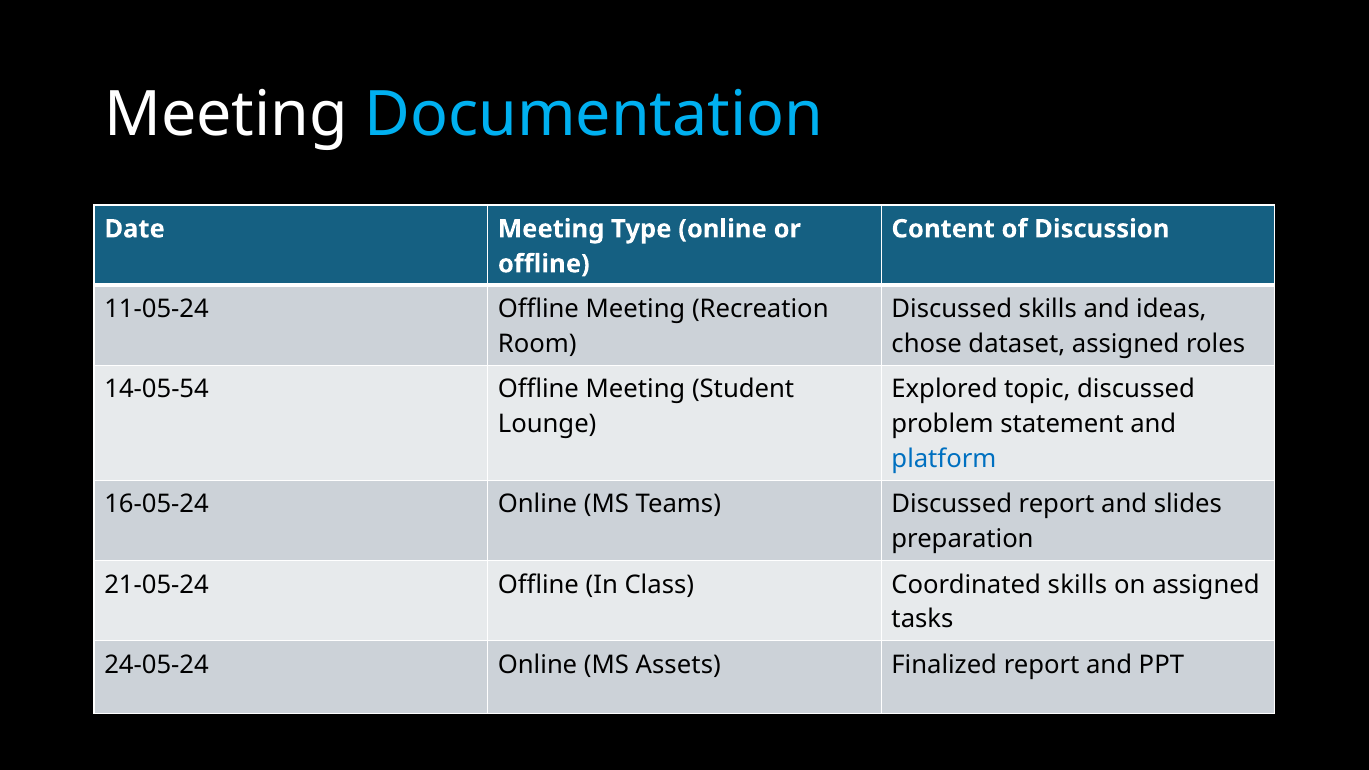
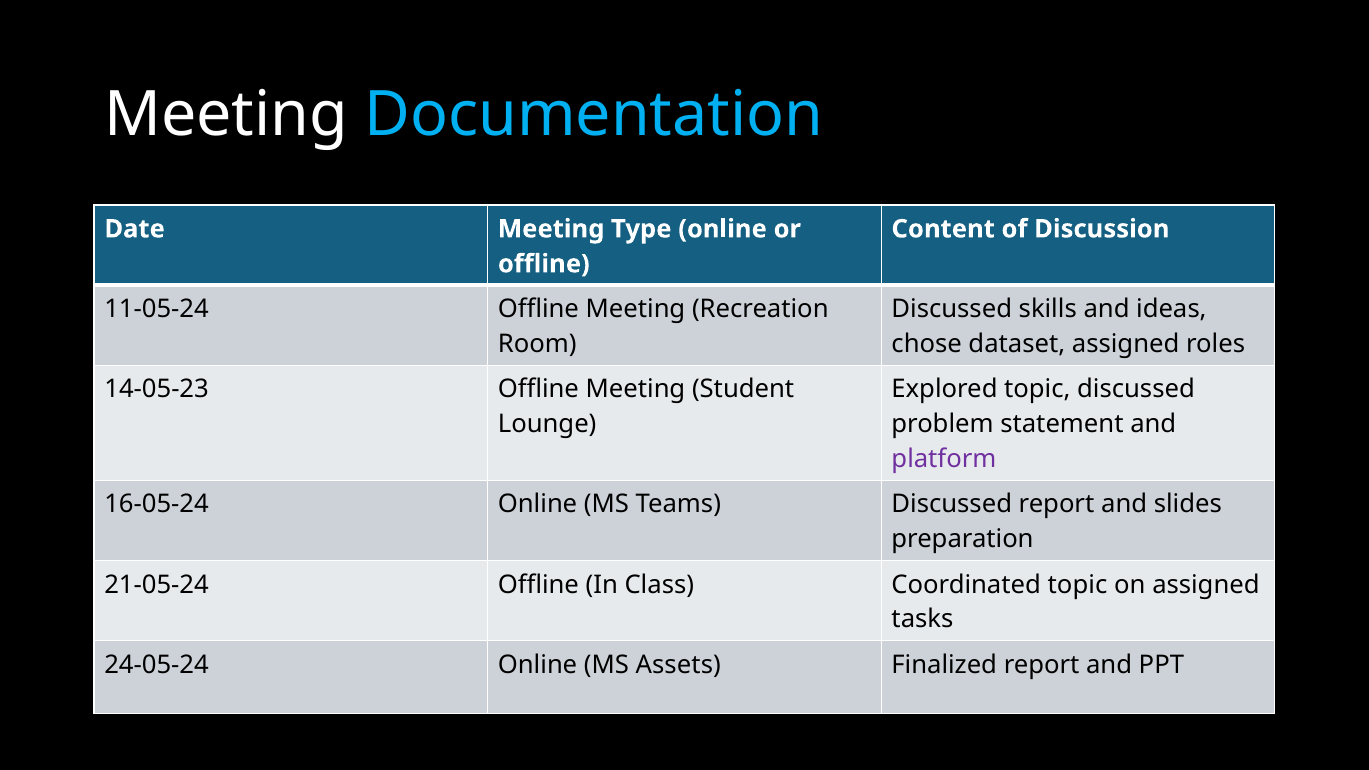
14-05-54: 14-05-54 -> 14-05-23 (157, 389)
platform colour: blue -> purple (944, 459)
Coordinated skills: skills -> topic (1078, 585)
